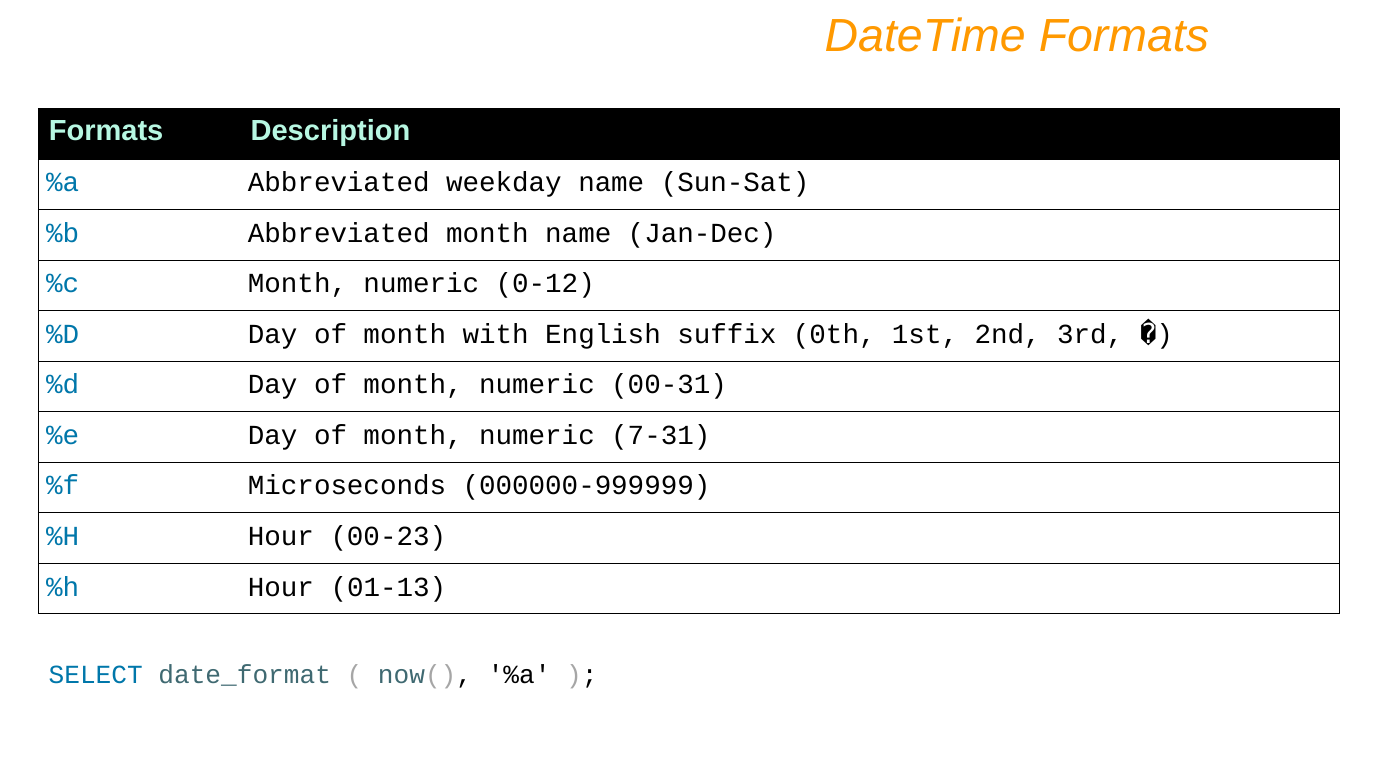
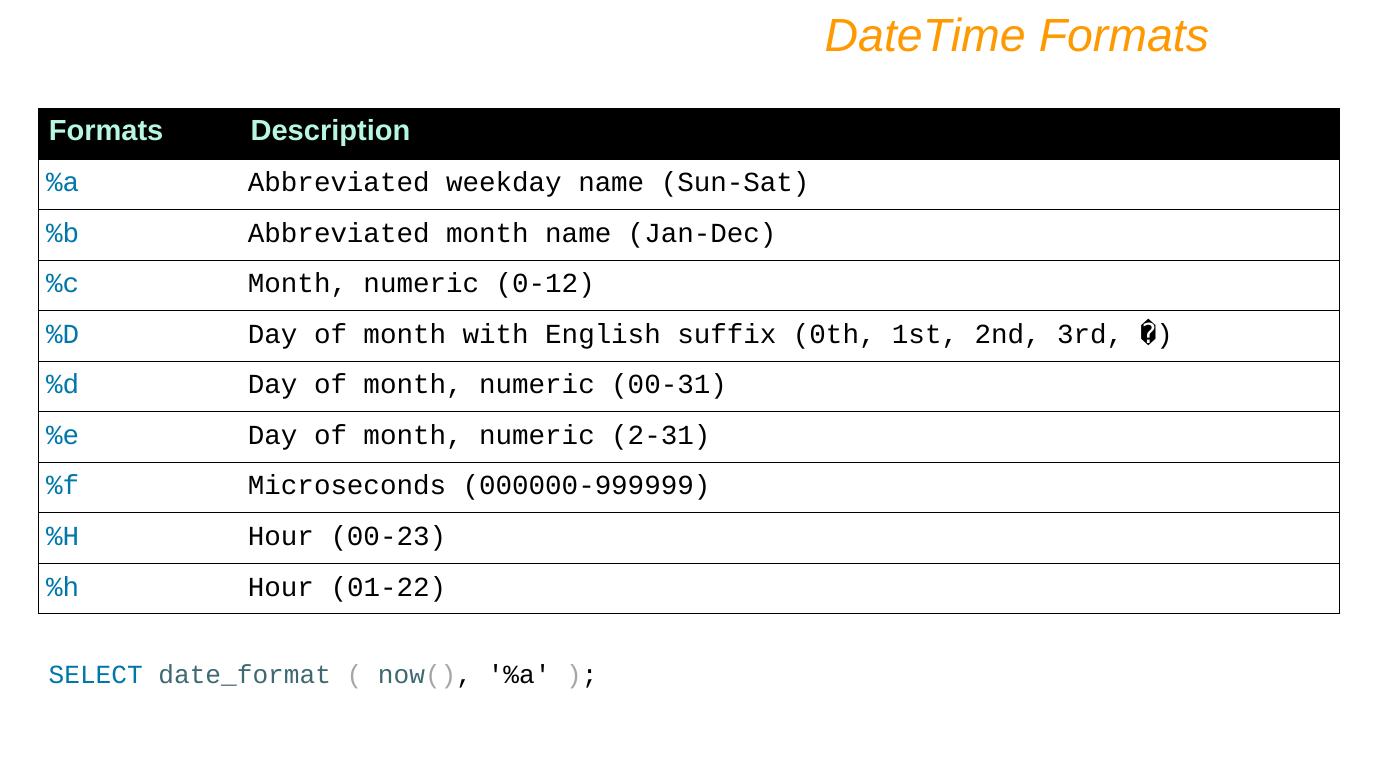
7-31: 7-31 -> 2-31 (661, 435)
01-13: 01-13 -> 01-22 (388, 587)
